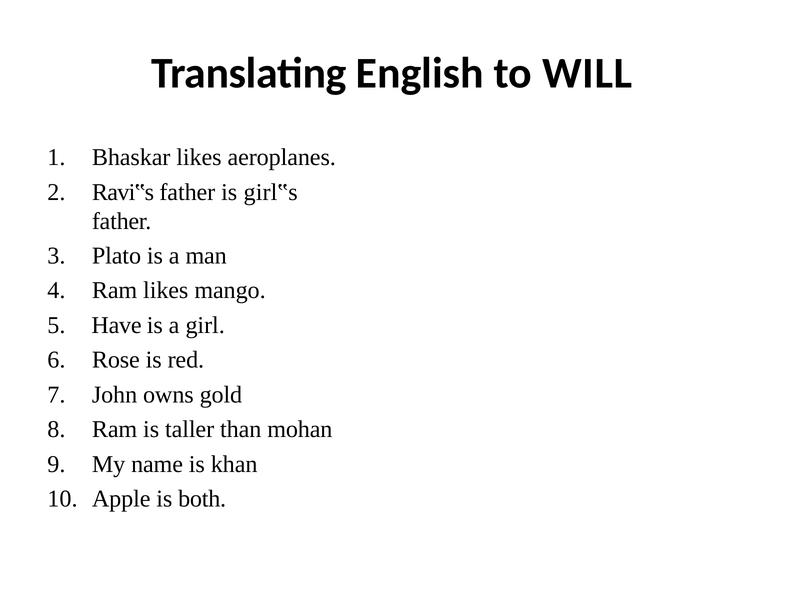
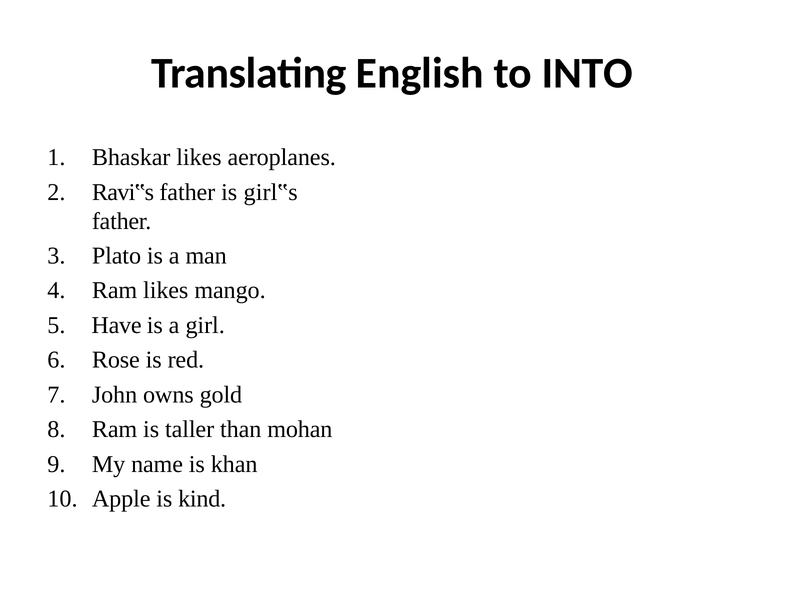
WILL: WILL -> INTO (588, 73)
both: both -> kind (202, 499)
